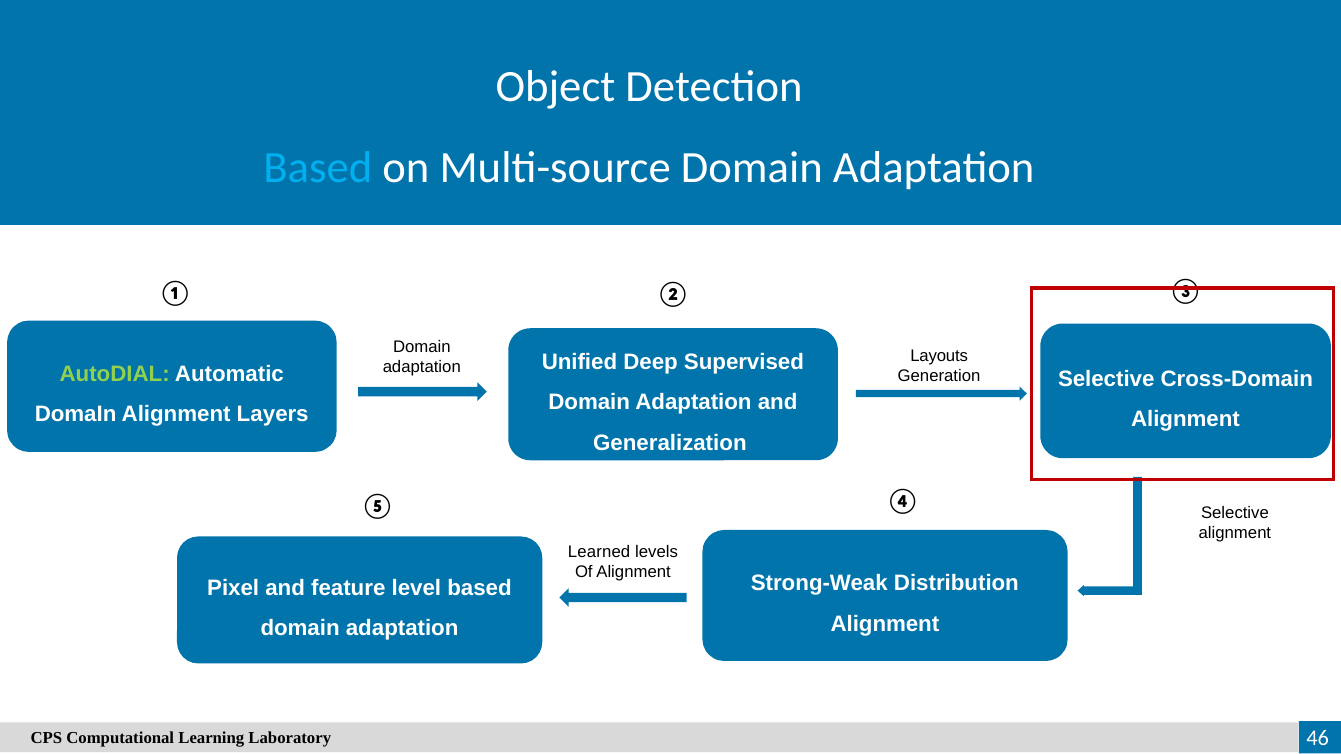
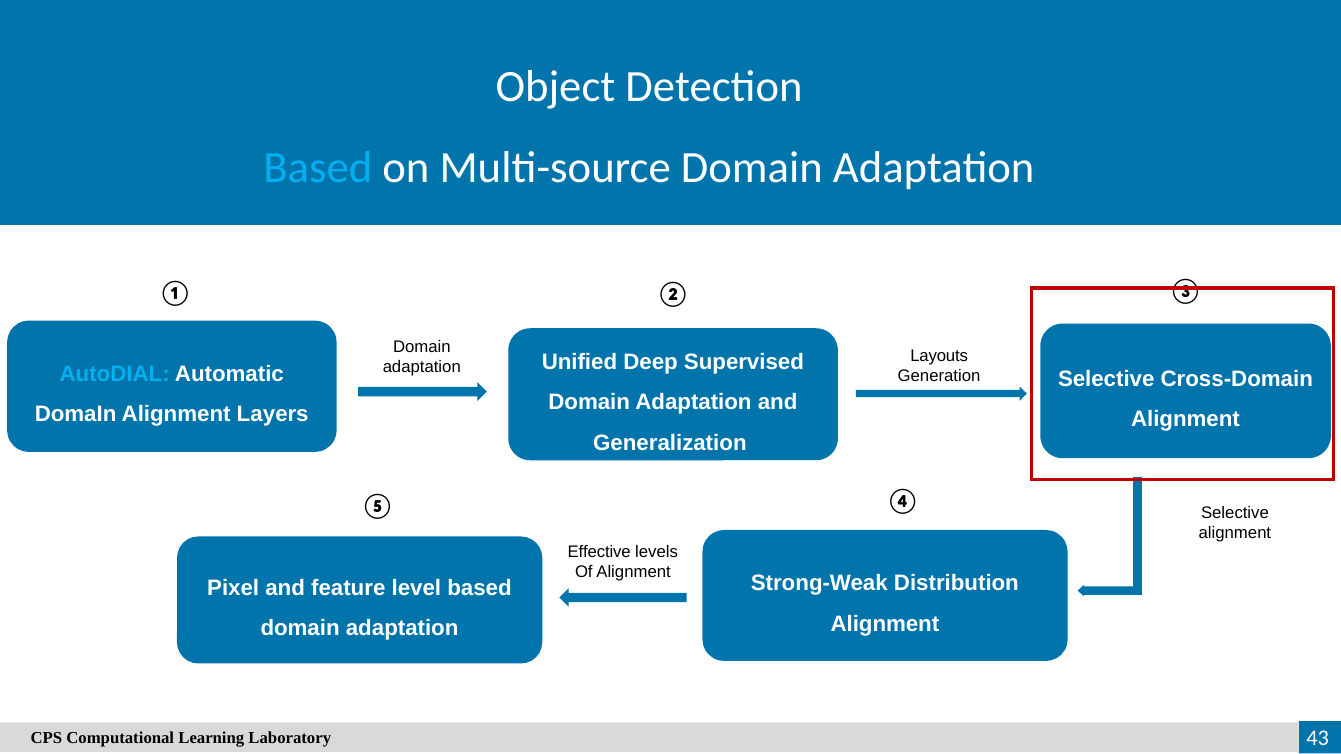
AutoDIAL colour: light green -> light blue (115, 375)
Learned: Learned -> Effective (599, 553)
46: 46 -> 43 (1318, 739)
